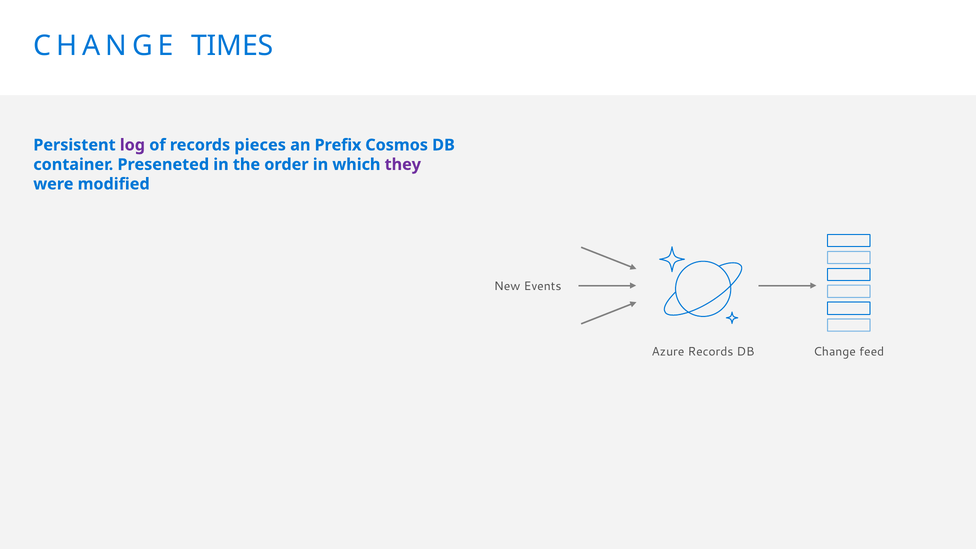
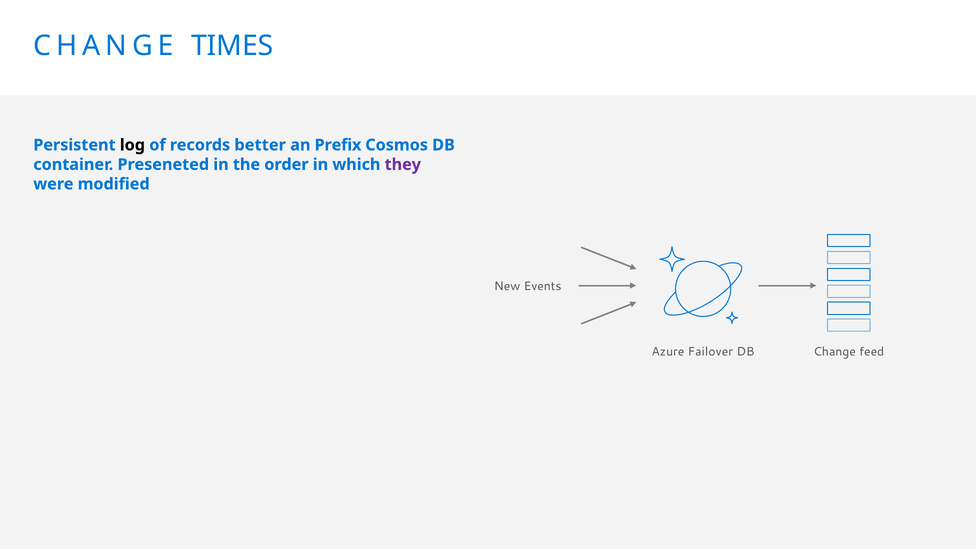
log colour: purple -> black (132, 145)
pieces: pieces -> better (260, 145)
Azure Records: Records -> Failover (710, 352)
